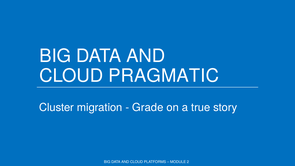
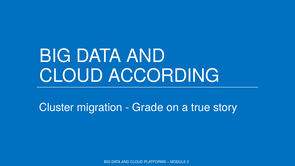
PRAGMATIC: PRAGMATIC -> ACCORDING (164, 76)
